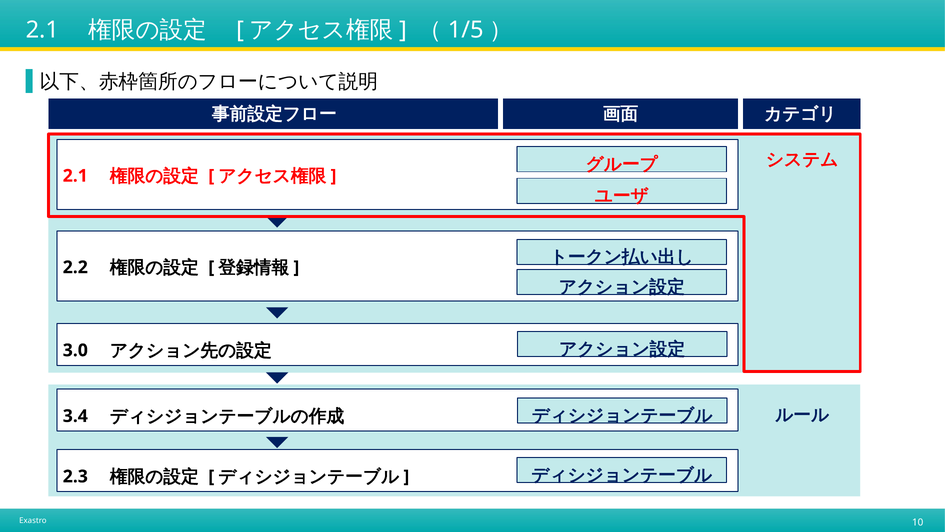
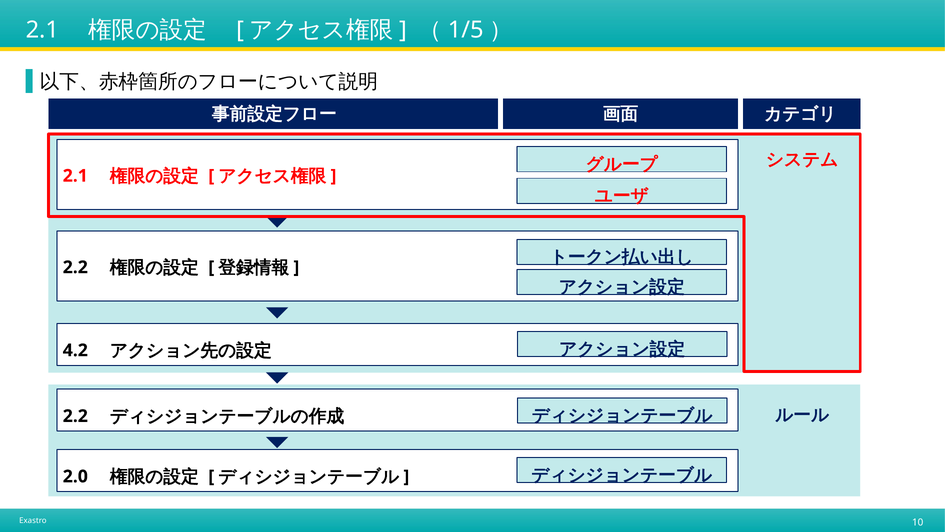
3.0: 3.0 -> 4.2 (75, 350)
3.4: 3.4 -> 2.2 (75, 416)
2.3: 2.3 -> 2.0 (75, 476)
